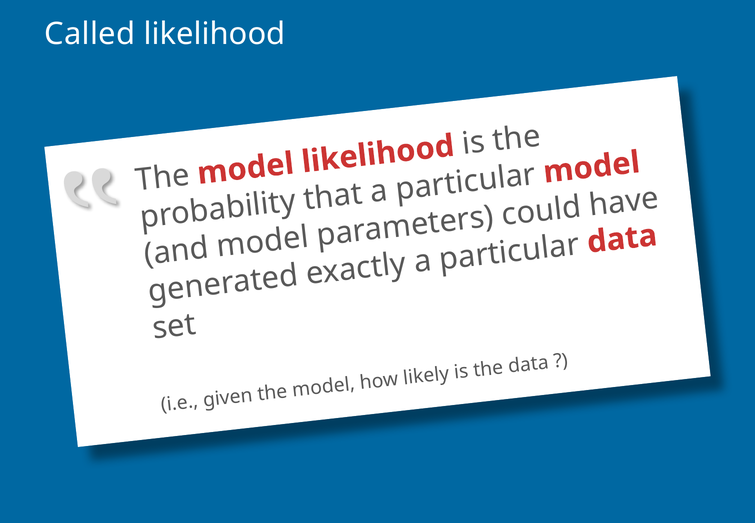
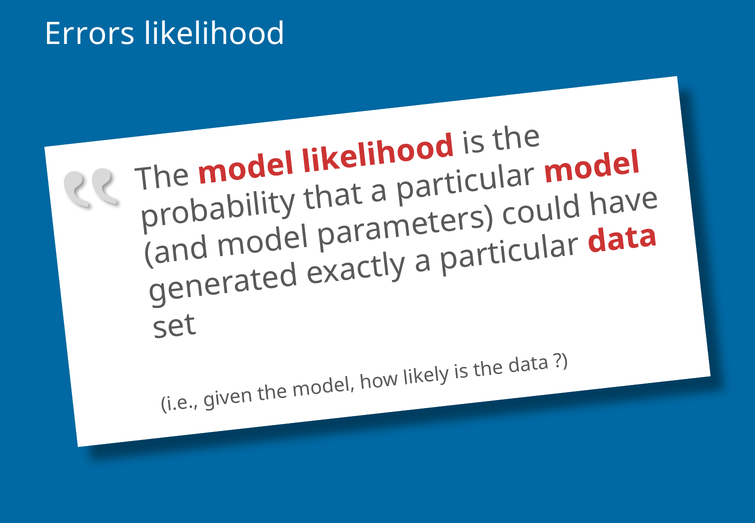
Called: Called -> Errors (90, 34)
